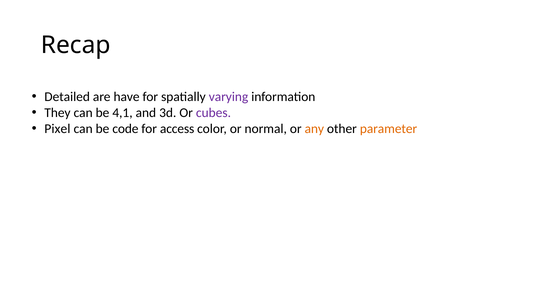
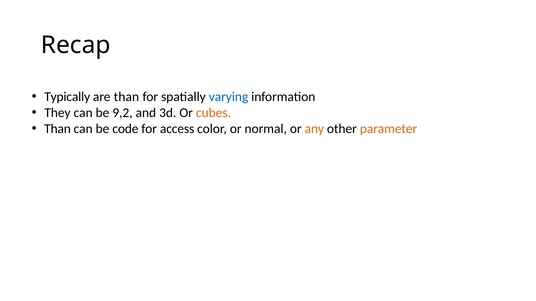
Detailed: Detailed -> Typically (67, 97)
are have: have -> than (126, 97)
varying colour: purple -> blue (228, 97)
4,1: 4,1 -> 9,2 (122, 113)
cubes colour: purple -> orange (213, 113)
Pixel: Pixel -> Than (58, 129)
